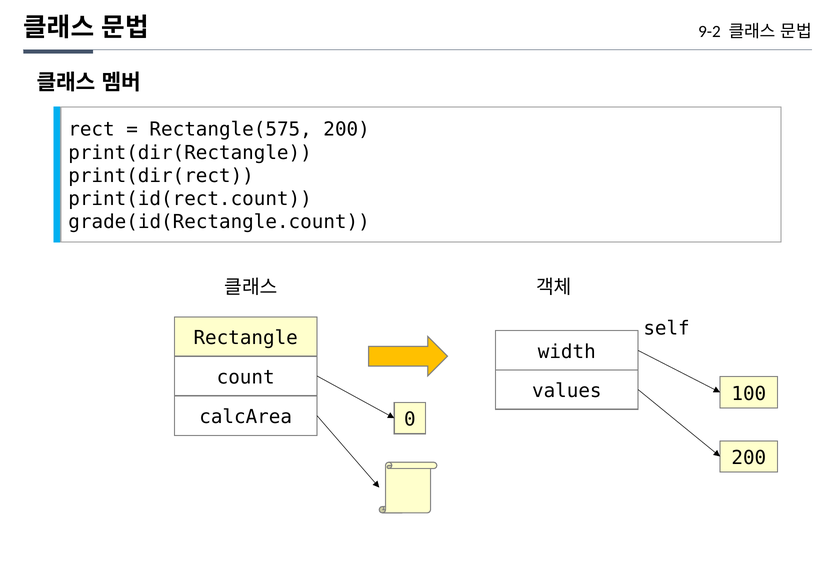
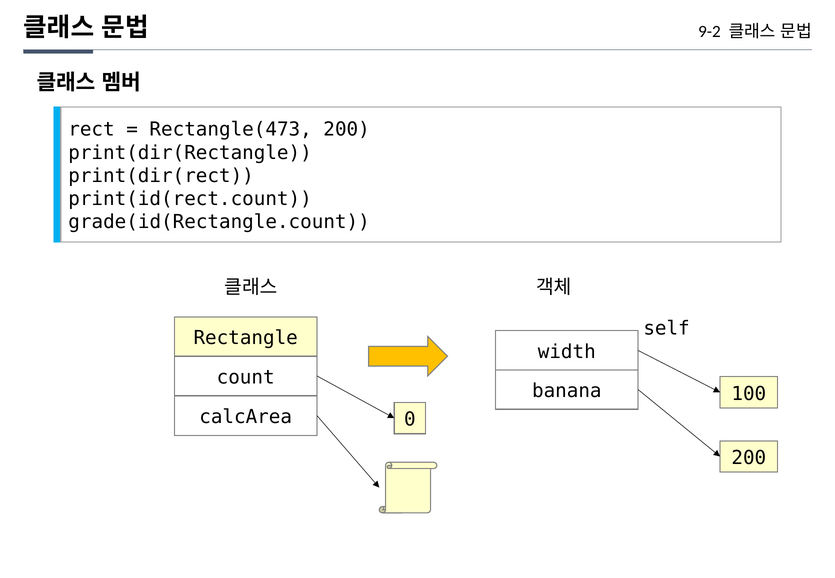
Rectangle(575: Rectangle(575 -> Rectangle(473 (231, 130)
values: values -> banana (567, 391)
